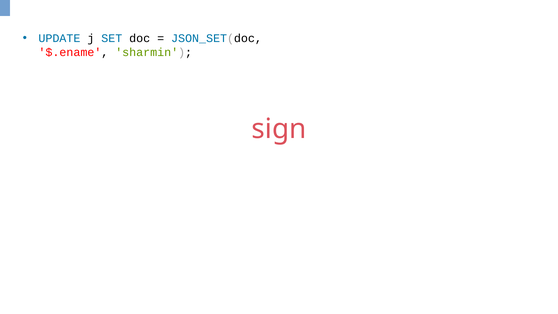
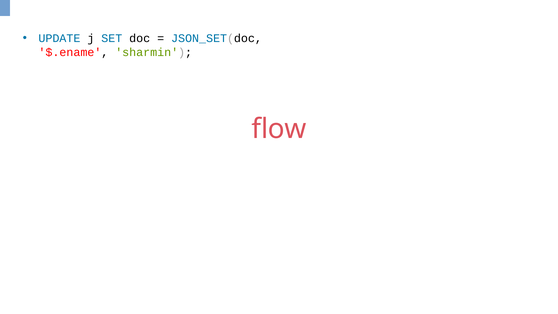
sign: sign -> flow (279, 129)
